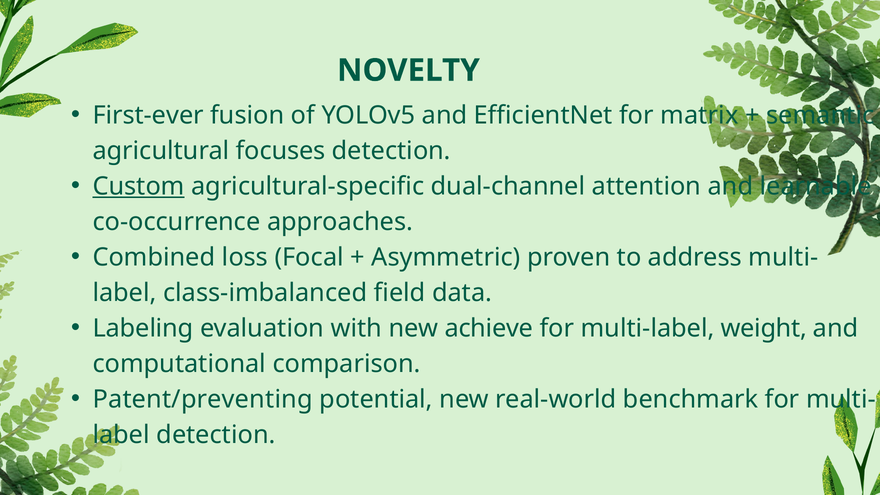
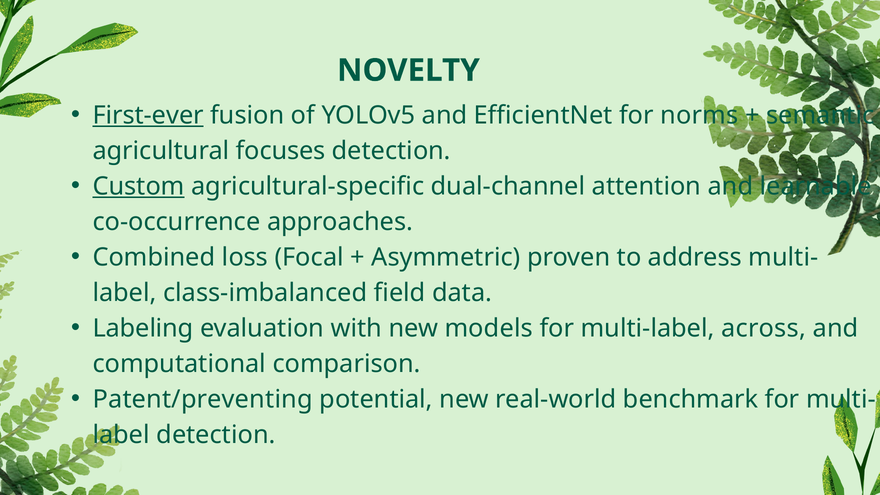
First-ever underline: none -> present (148, 115)
matrix: matrix -> norms (699, 115)
achieve: achieve -> models (489, 328)
weight: weight -> across (764, 328)
